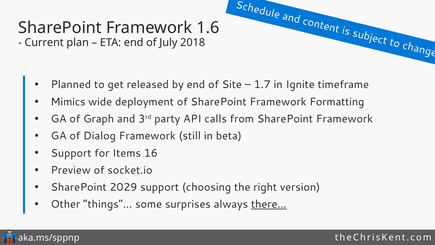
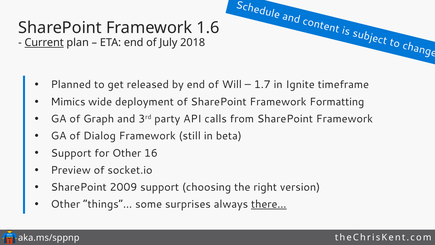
Current underline: none -> present (44, 42)
Site: Site -> Will (232, 85)
for Items: Items -> Other (127, 153)
2029: 2029 -> 2009 (123, 187)
